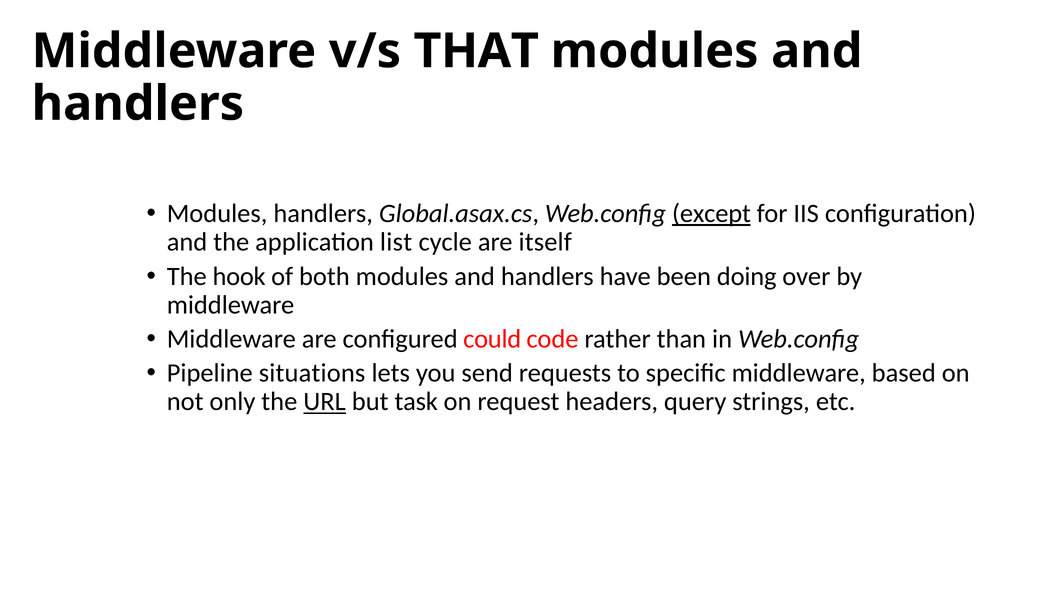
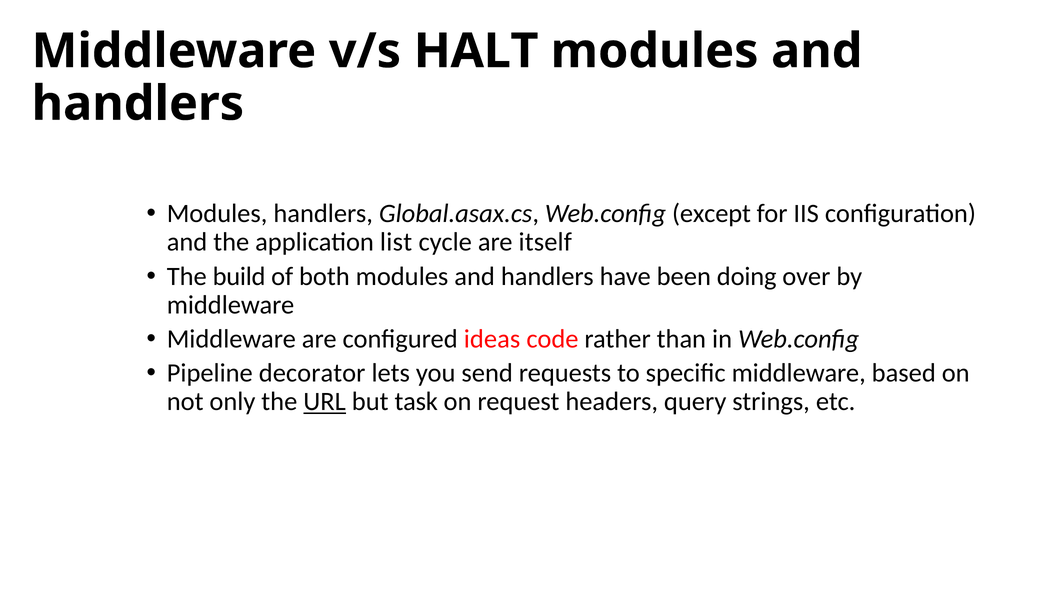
THAT: THAT -> HALT (476, 51)
except underline: present -> none (711, 214)
hook: hook -> build (239, 276)
could: could -> ideas (492, 339)
situations: situations -> decorator (312, 373)
